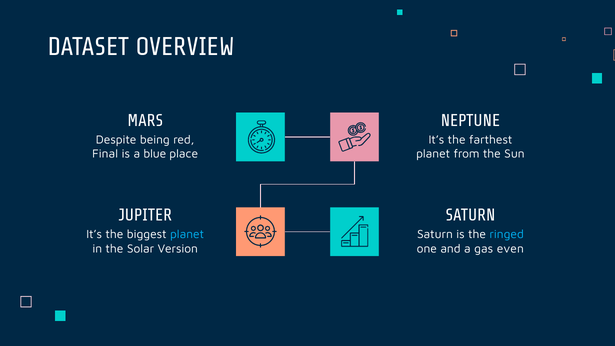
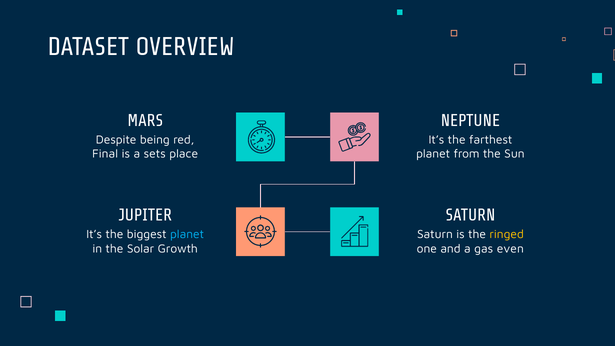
blue: blue -> sets (155, 154)
ringed colour: light blue -> yellow (507, 234)
Version: Version -> Growth (178, 249)
